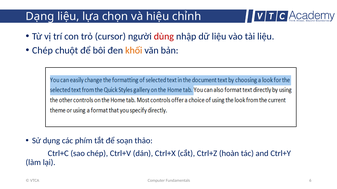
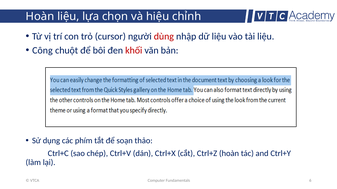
Dạng: Dạng -> Hoàn (40, 16)
Chép: Chép -> Công (42, 51)
khối colour: orange -> red (134, 51)
